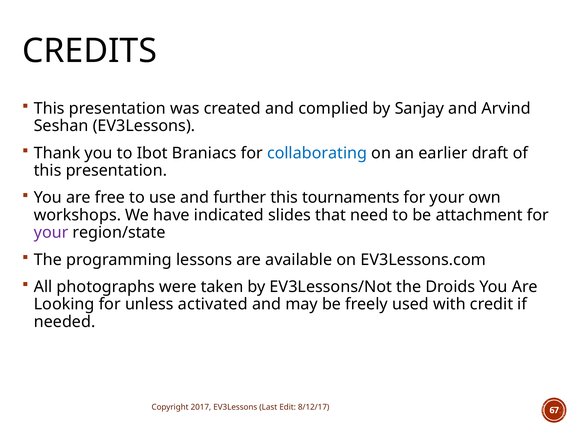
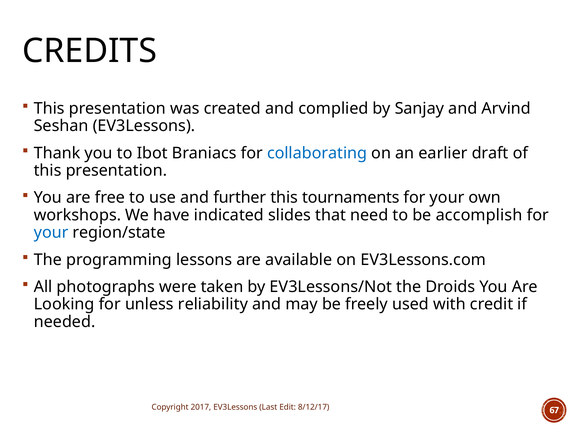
attachment: attachment -> accomplish (479, 215)
your colour: purple -> blue (51, 232)
activated: activated -> reliability (213, 304)
